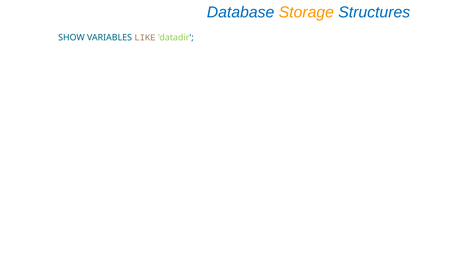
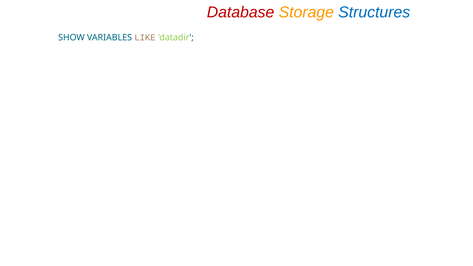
Database colour: blue -> red (241, 12)
